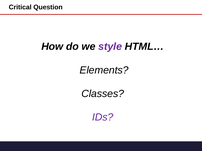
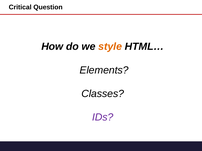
style colour: purple -> orange (110, 47)
